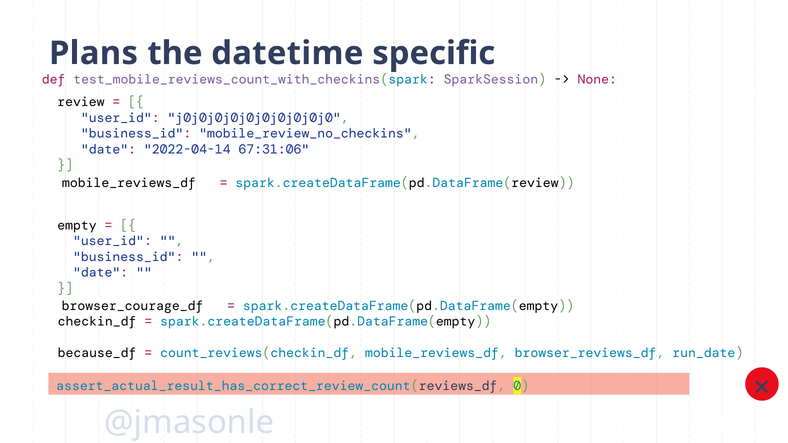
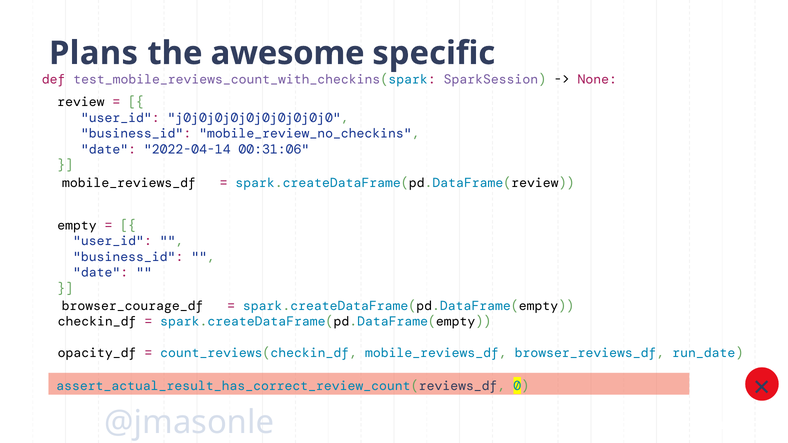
datetime: datetime -> awesome (288, 53)
67:31:06: 67:31:06 -> 00:31:06 (274, 149)
because_df: because_df -> opacity_df (97, 353)
